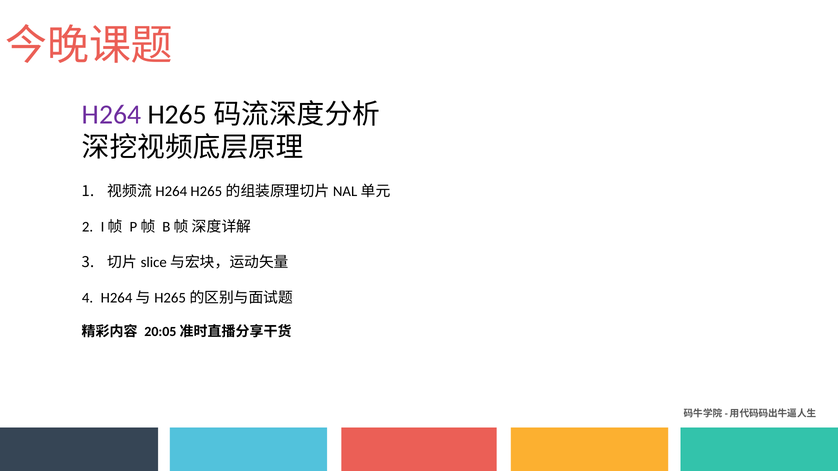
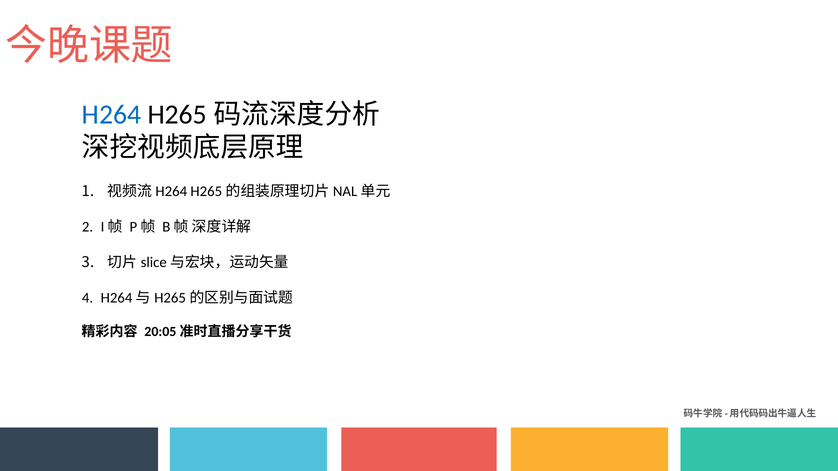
H264 colour: purple -> blue (112, 114)
